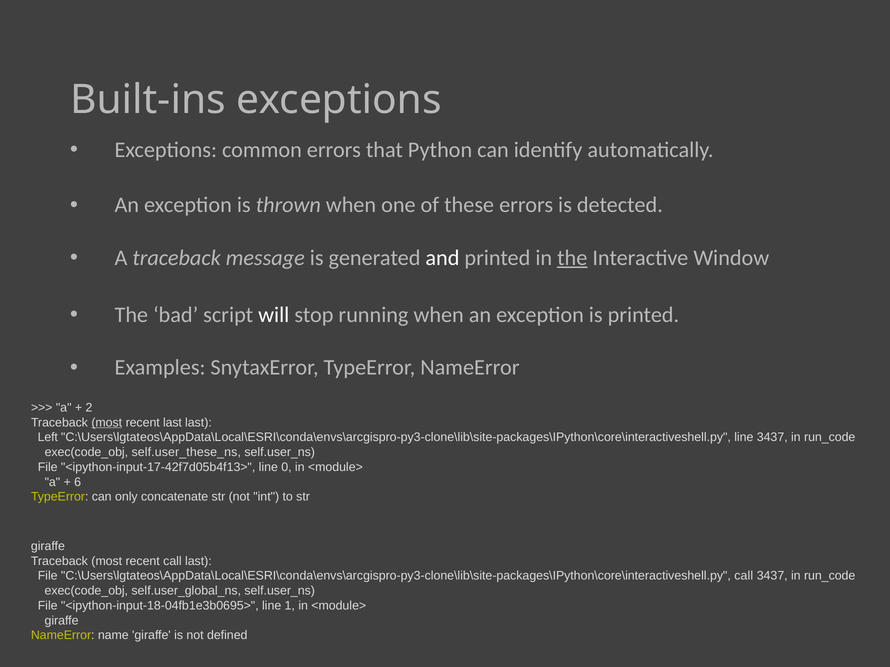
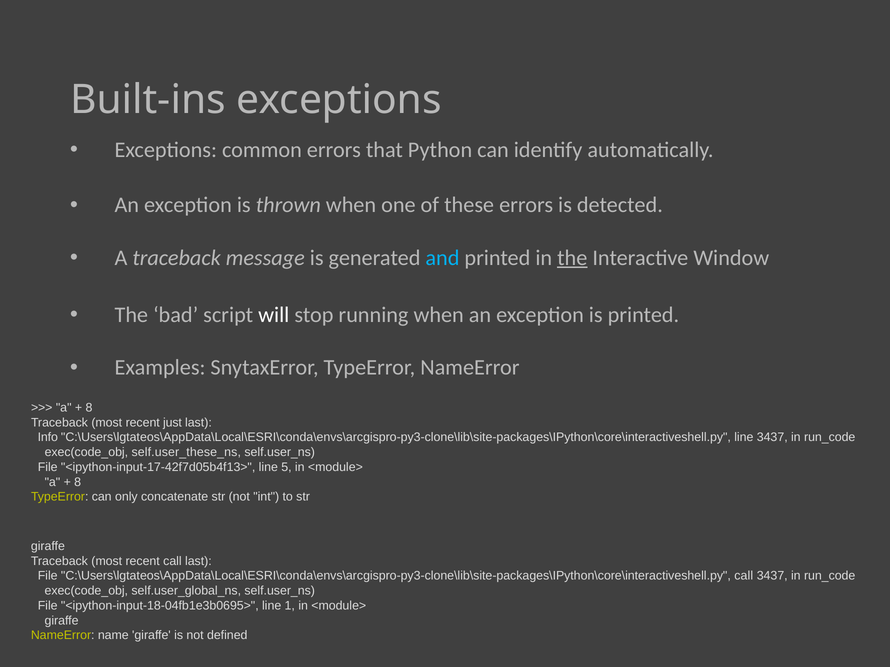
and colour: white -> light blue (442, 258)
2: 2 -> 8 (89, 408)
most underline: present -> none (107, 423)
recent last: last -> just (172, 423)
Left: Left -> Info (48, 438)
0: 0 -> 5 (286, 467)
6: 6 -> 8 (78, 482)
